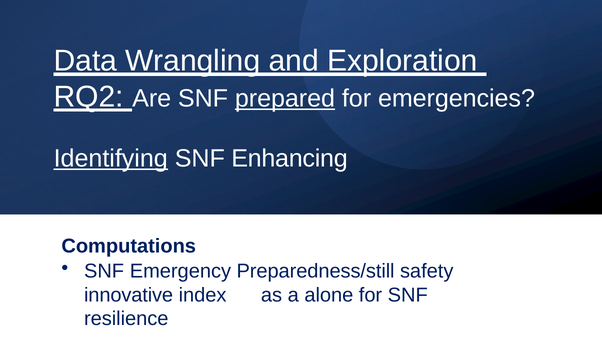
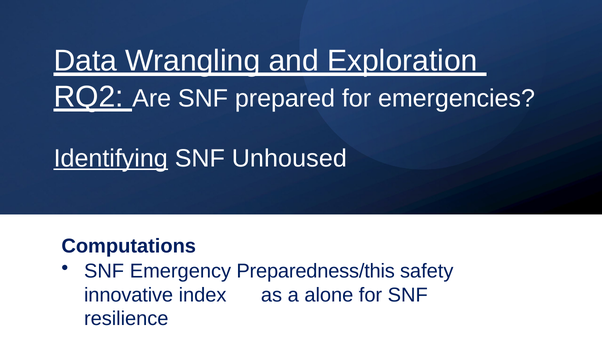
prepared underline: present -> none (285, 99)
Enhancing: Enhancing -> Unhoused (289, 159)
Preparedness/still: Preparedness/still -> Preparedness/this (316, 272)
